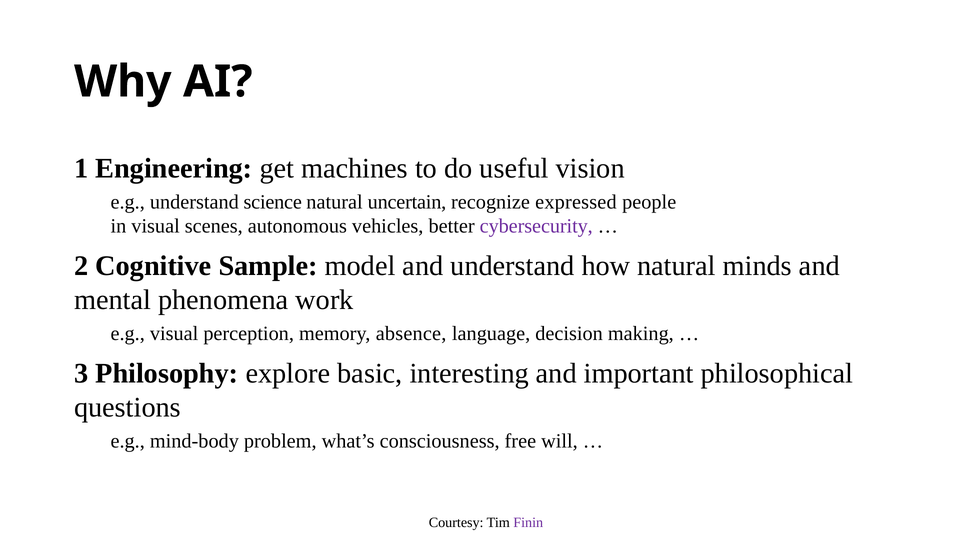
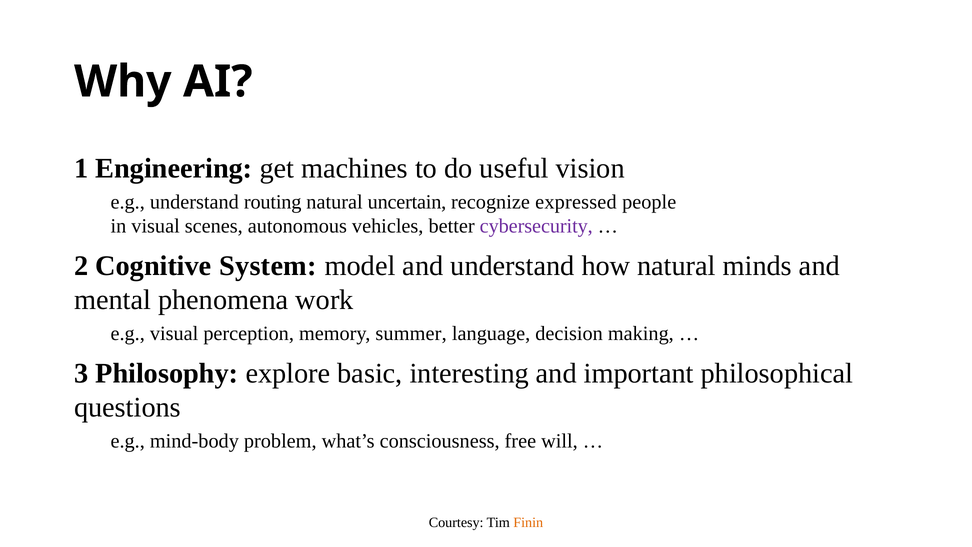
science: science -> routing (273, 202)
Sample: Sample -> System (268, 266)
absence: absence -> summer (411, 334)
Finin colour: purple -> orange (528, 522)
